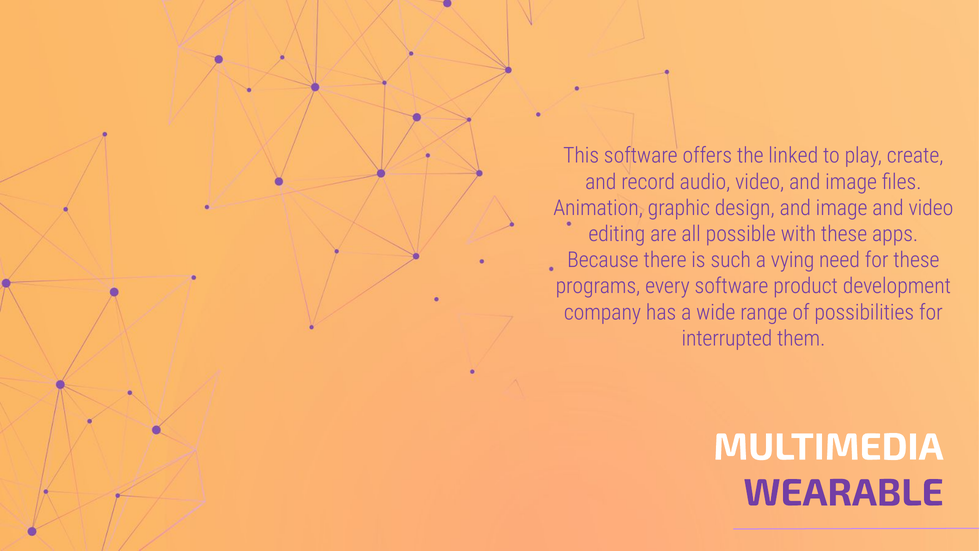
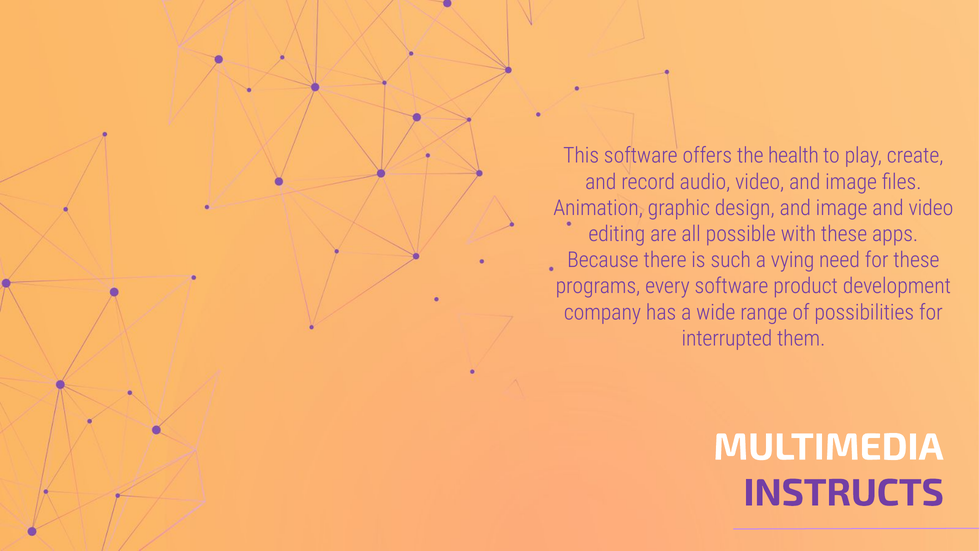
linked: linked -> health (793, 156)
WEARABLE: WEARABLE -> INSTRUCTS (844, 493)
